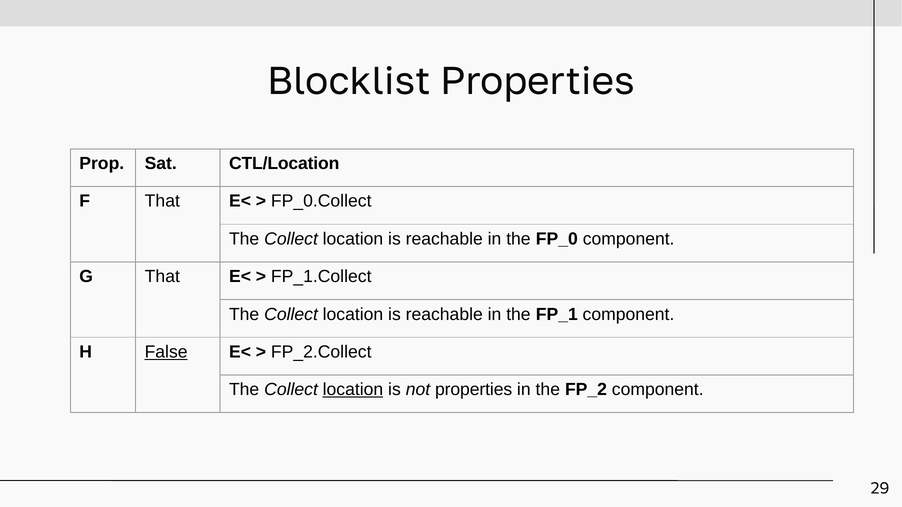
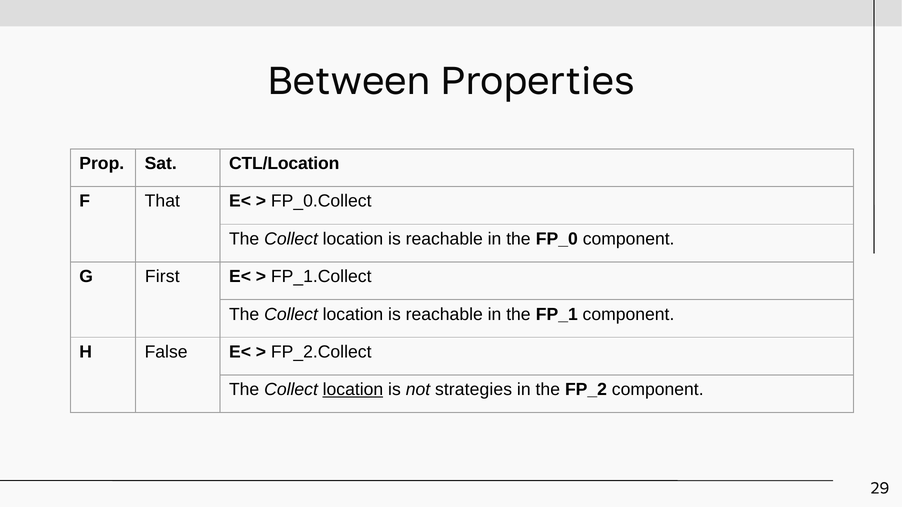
Blocklist: Blocklist -> Between (349, 81)
G That: That -> First (162, 277)
False underline: present -> none (166, 352)
not properties: properties -> strategies (474, 390)
